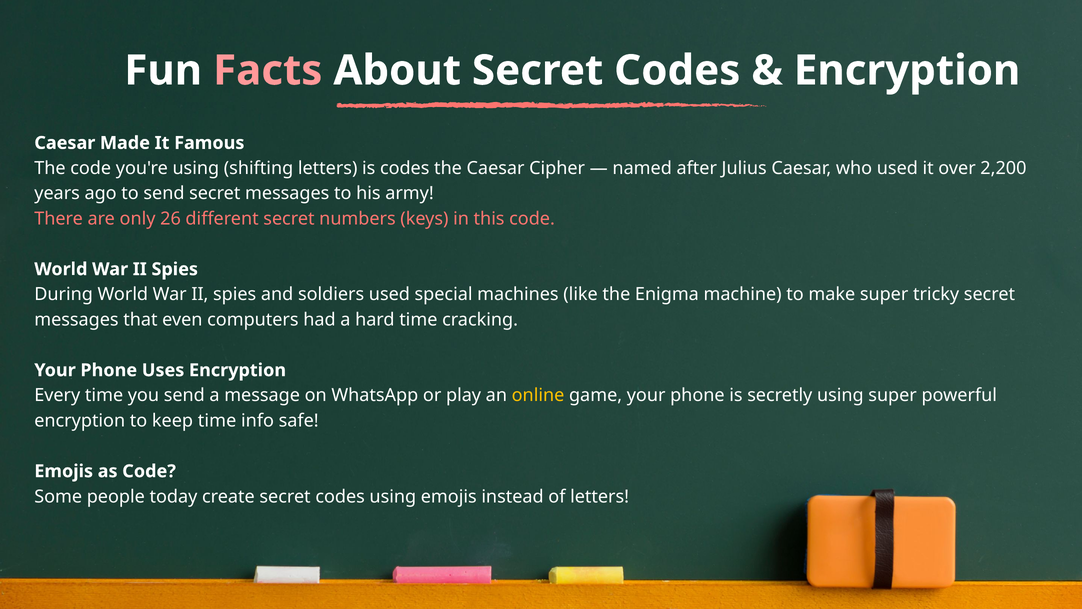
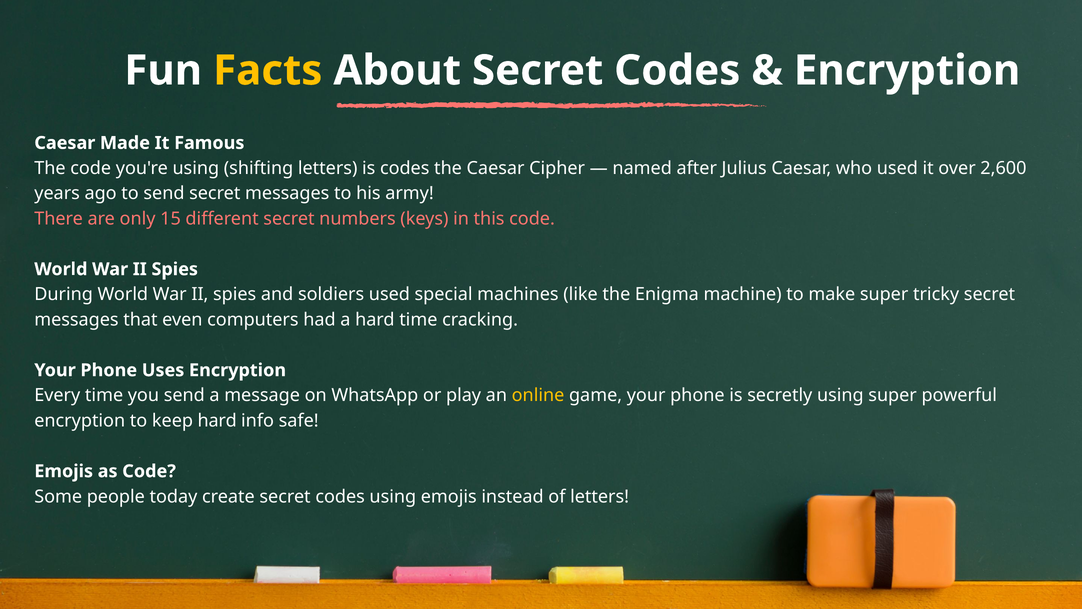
Facts colour: pink -> yellow (268, 71)
2,200: 2,200 -> 2,600 (1003, 168)
26: 26 -> 15 (171, 219)
keep time: time -> hard (217, 421)
